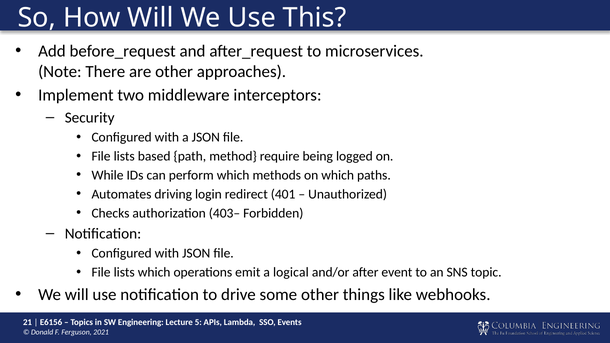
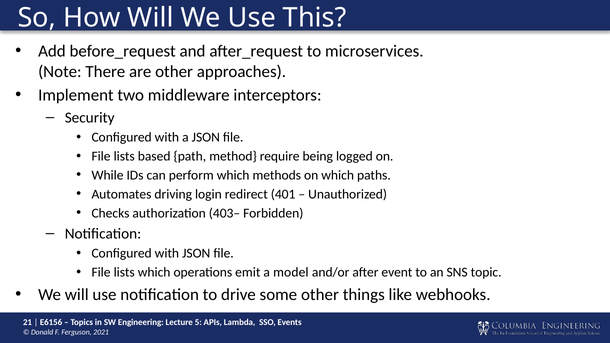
logical: logical -> model (291, 273)
